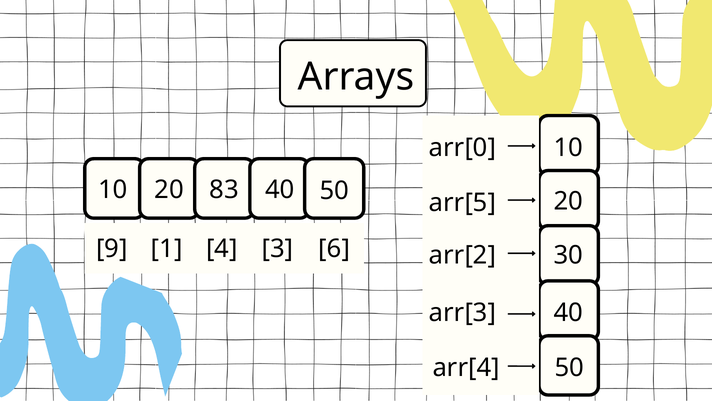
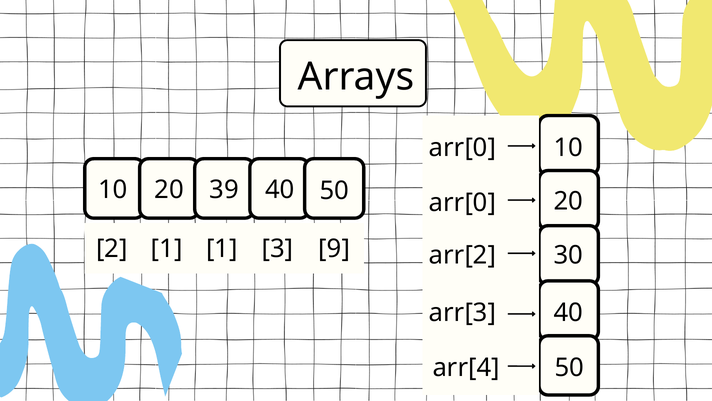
83: 83 -> 39 (224, 189)
arr[5: arr[5 -> arr[0 (463, 202)
9: 9 -> 2 (112, 248)
1 4: 4 -> 1 (222, 248)
6: 6 -> 9 (334, 248)
